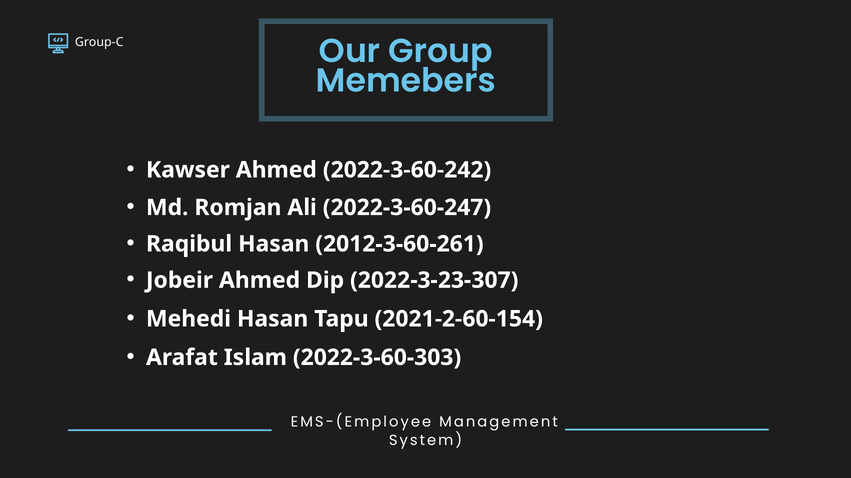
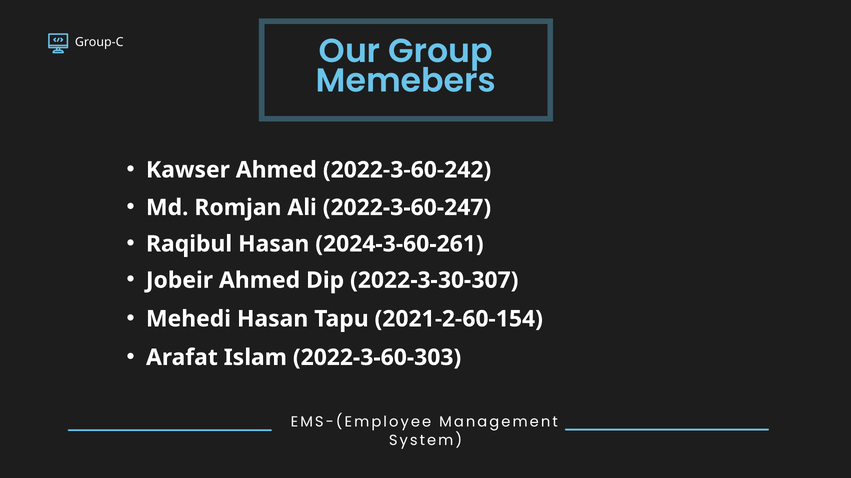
2012-3-60-261: 2012-3-60-261 -> 2024-3-60-261 (399, 244)
2022-3-23-307: 2022-3-23-307 -> 2022-3-30-307 (434, 281)
